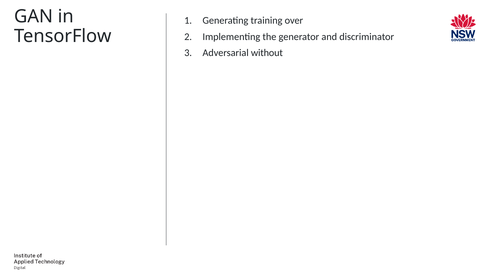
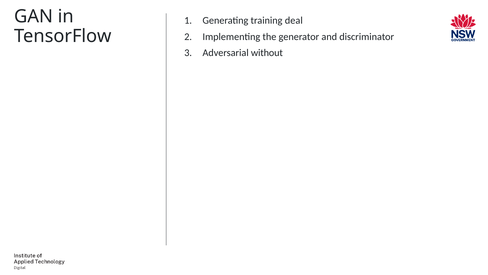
over: over -> deal (294, 21)
